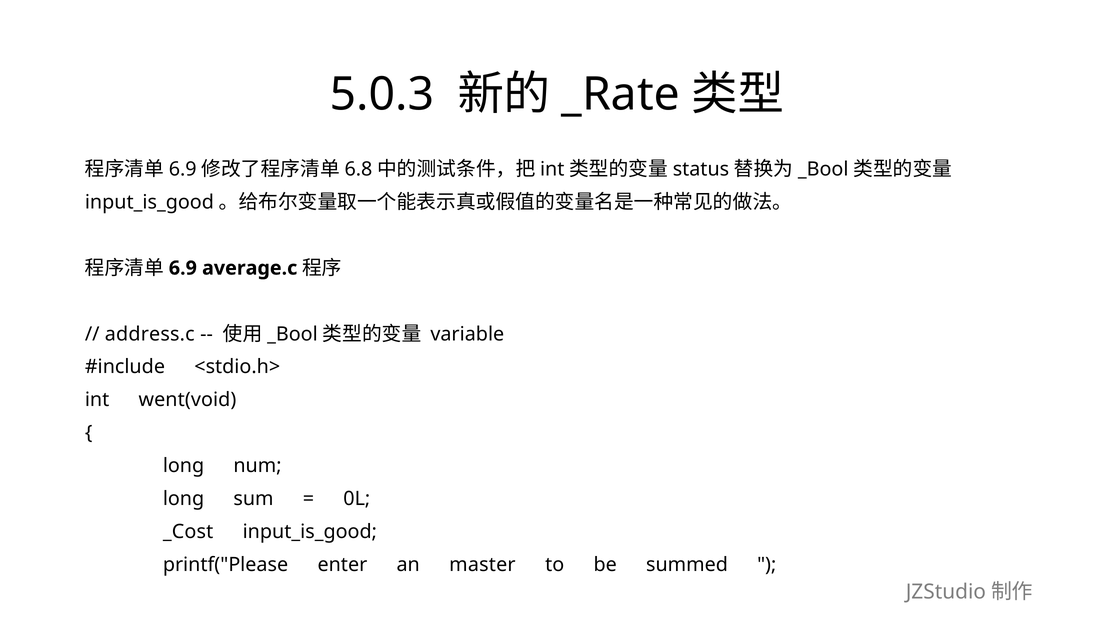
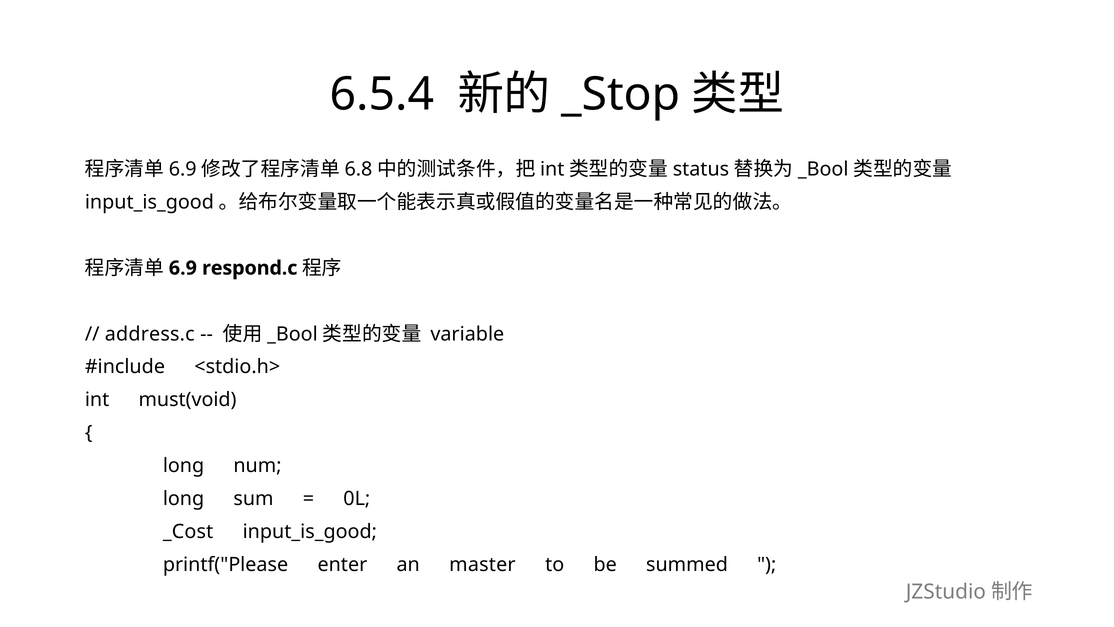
5.0.3: 5.0.3 -> 6.5.4 (382, 94)
_Rate: _Rate -> _Stop (621, 94)
average.c: average.c -> respond.c (250, 268)
went(void: went(void -> must(void (188, 400)
